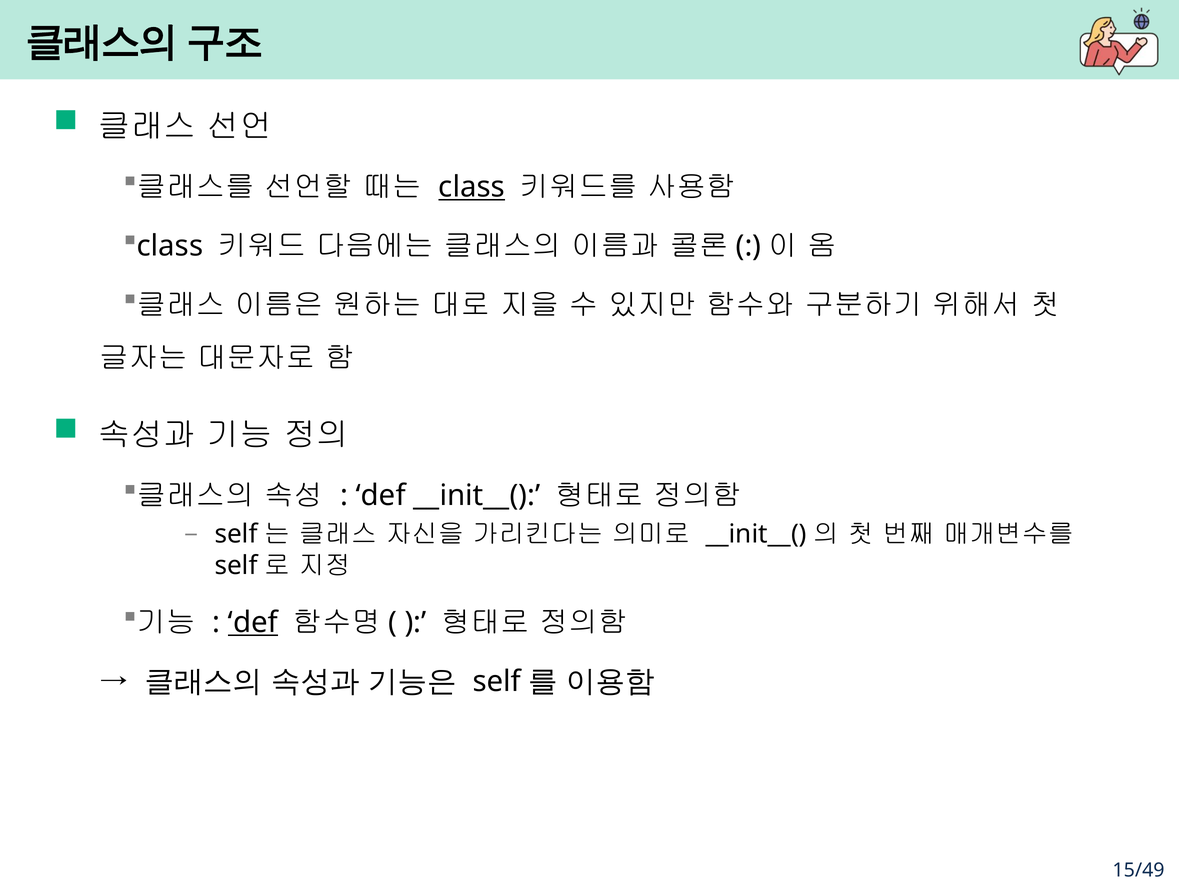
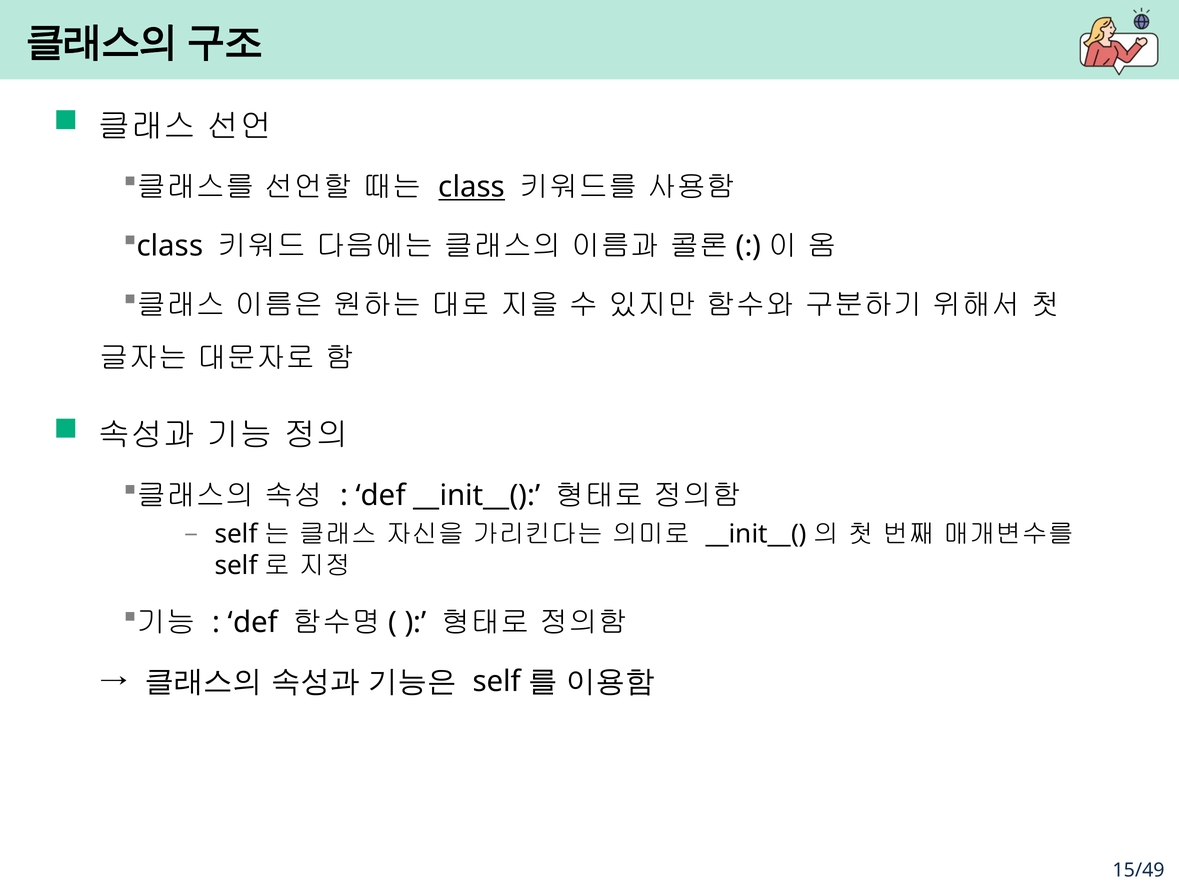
def underline: present -> none (253, 623)
